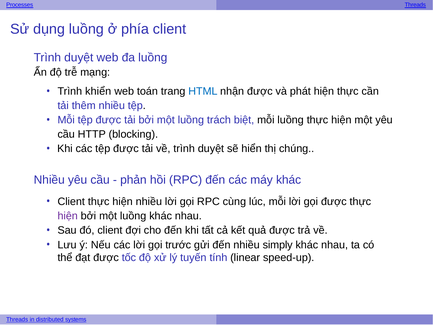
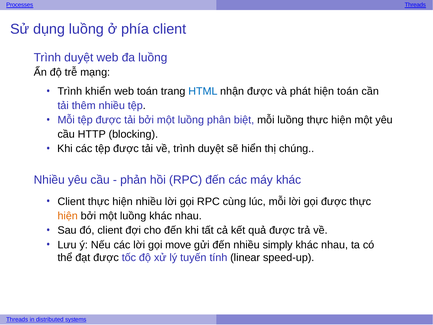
hiện thực: thực -> toán (348, 91)
trách: trách -> phân (219, 120)
hiện colour: purple -> orange (68, 216)
trước: trước -> move (178, 245)
